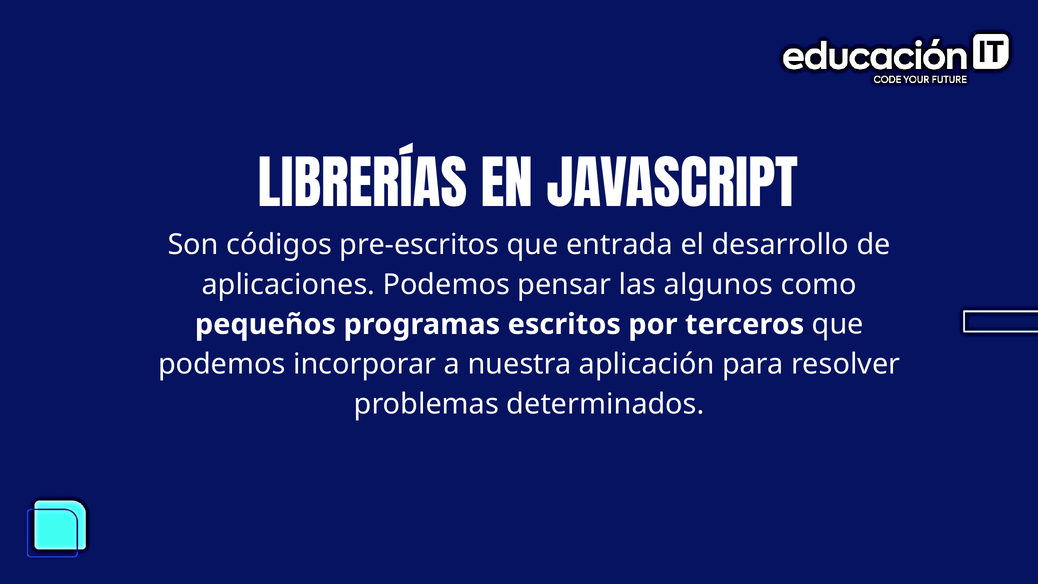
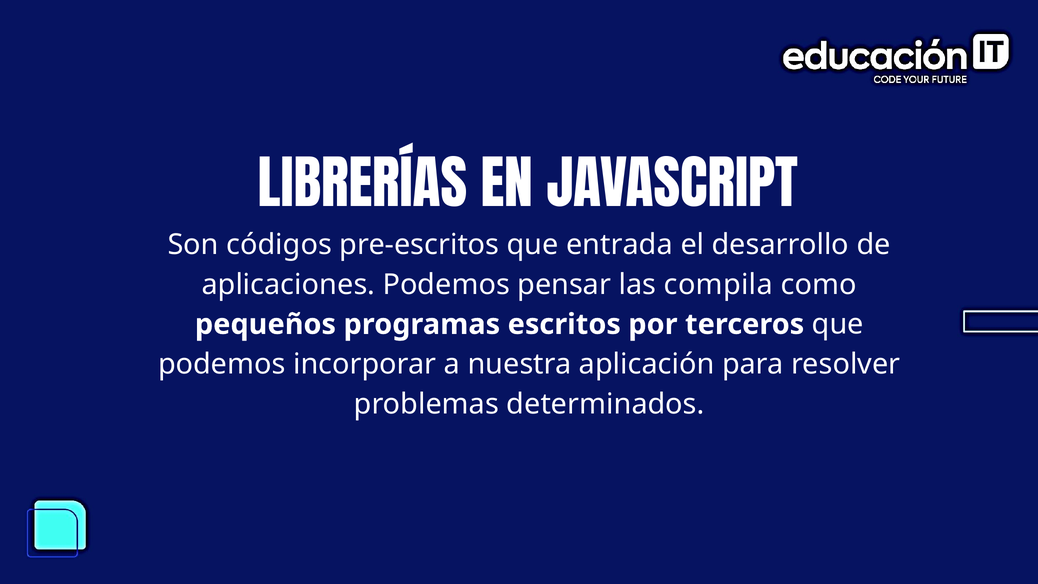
algunos: algunos -> compila (718, 285)
